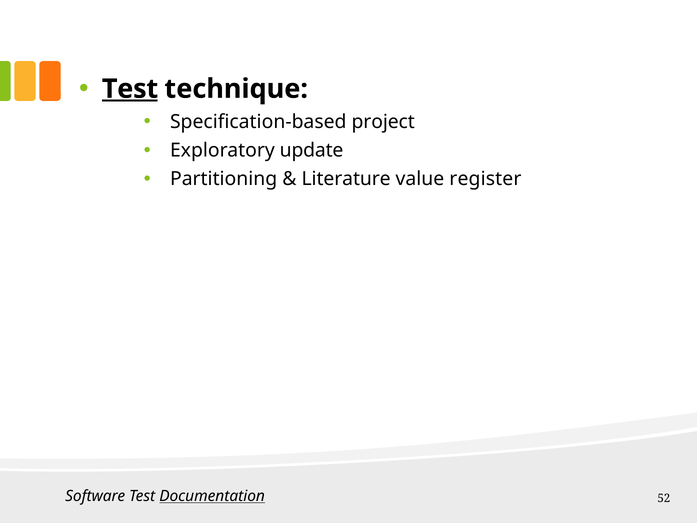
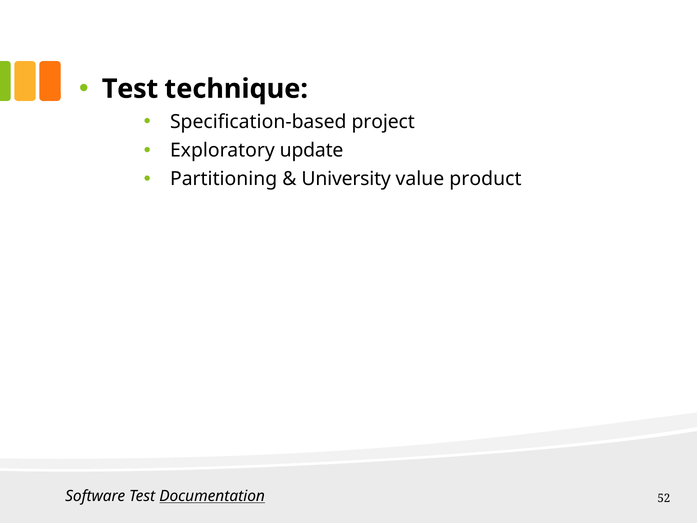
Test underline: present -> none (130, 89)
Literature: Literature -> University (346, 179)
register: register -> product (485, 179)
